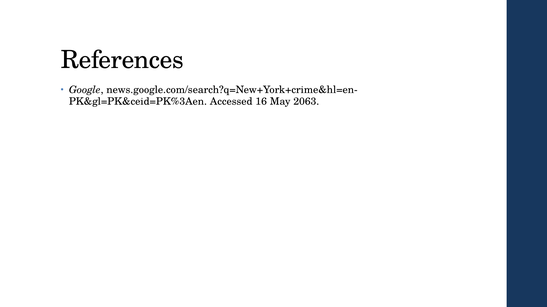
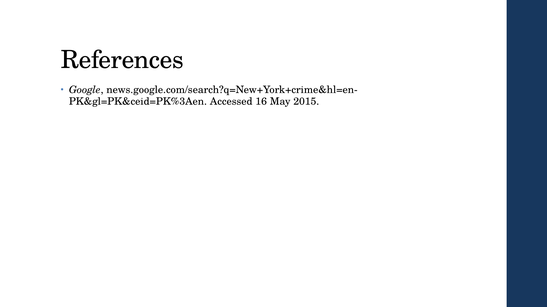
2063: 2063 -> 2015 (306, 102)
